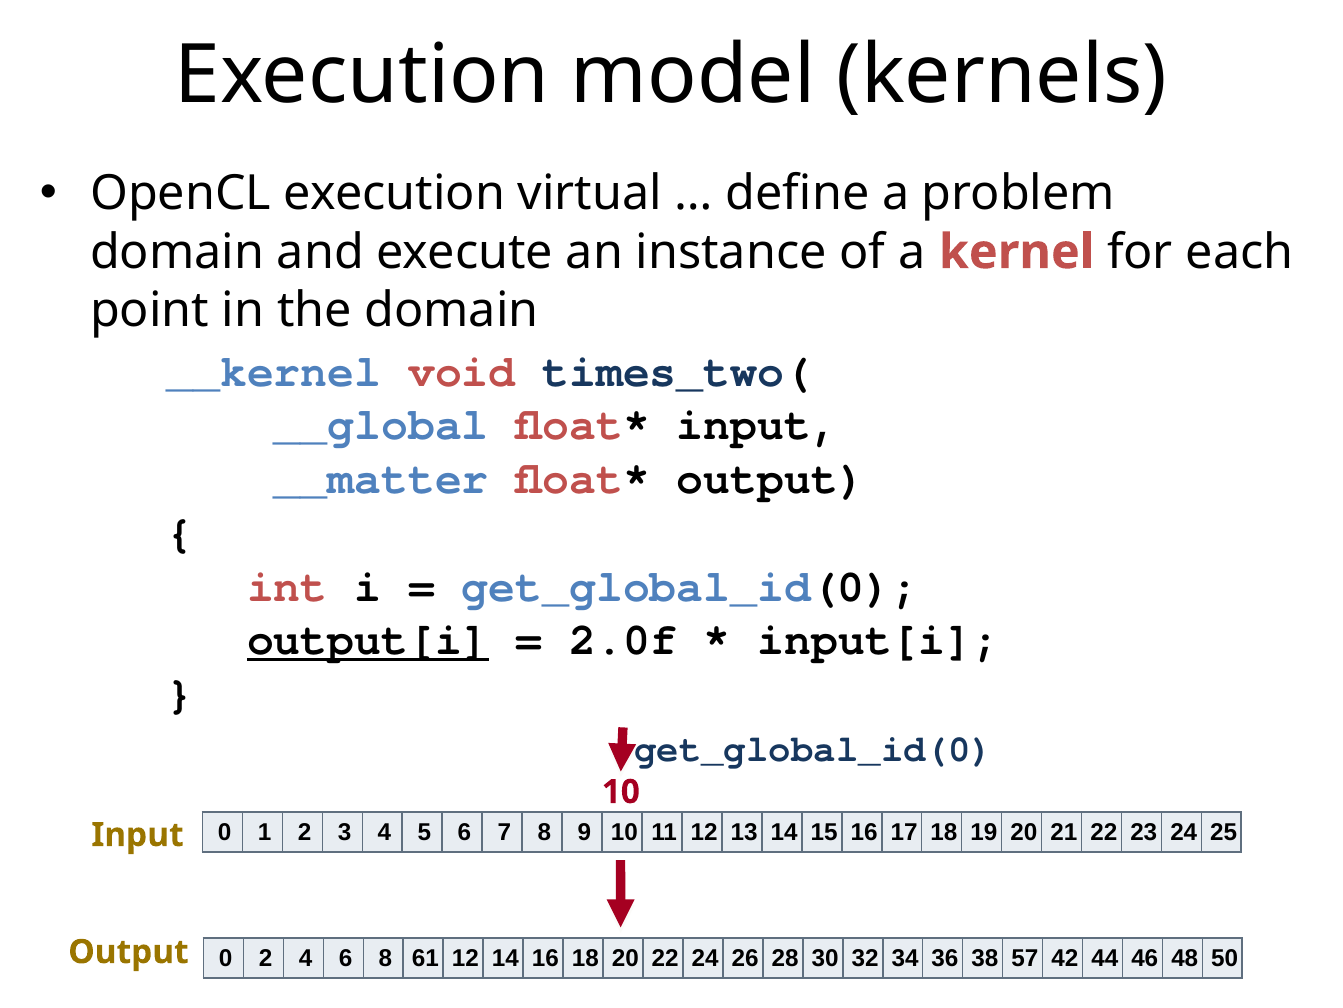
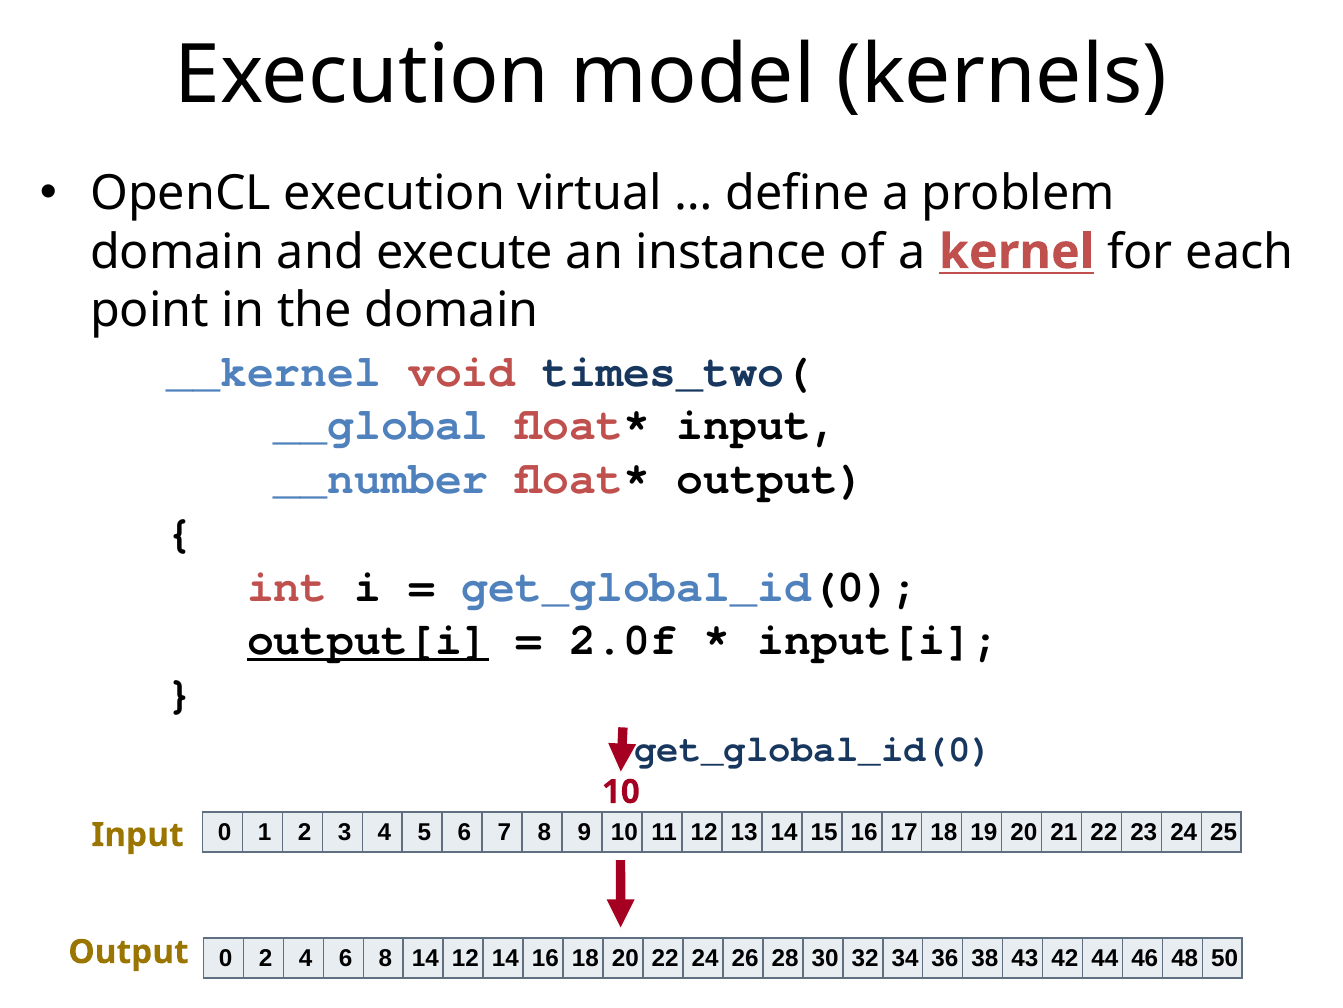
kernel underline: none -> present (1017, 252)
__matter: __matter -> __number (381, 478)
8 61: 61 -> 14 (425, 958)
57: 57 -> 43 (1025, 958)
